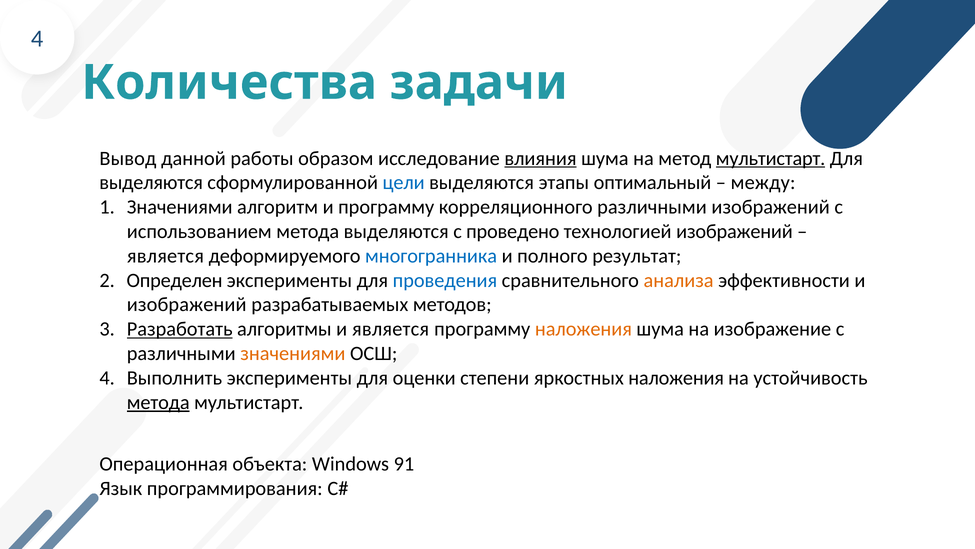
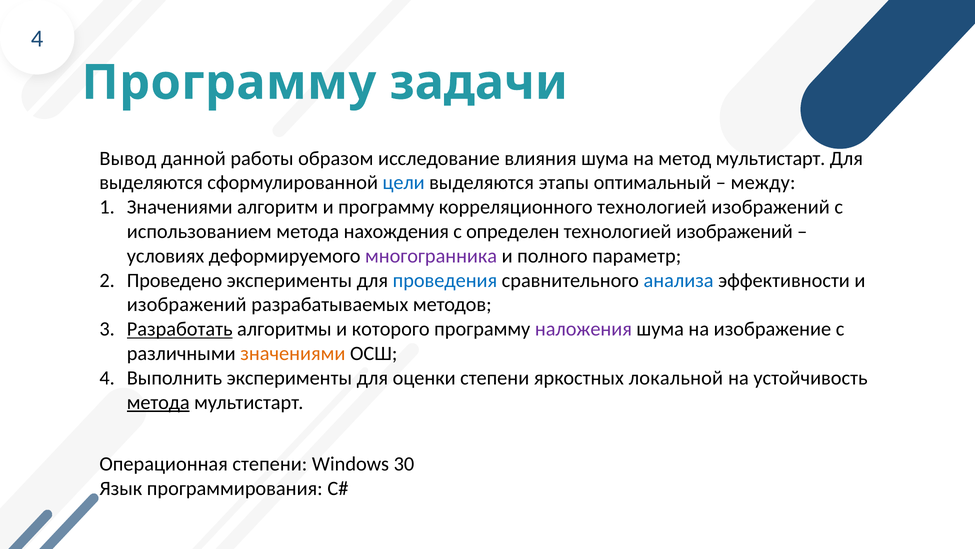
Количества: Количества -> Программу (229, 83)
влияния underline: present -> none (540, 158)
мультистарт underline: present -> none (771, 158)
корреляционного различными: различными -> технологией (652, 207)
метода выделяются: выделяются -> нахождения (396, 231)
проведено: проведено -> определен (513, 231)
является: является -> условиях (166, 256)
многогранника colour: blue -> purple (431, 256)
результат: результат -> параметр (637, 256)
Определен: Определен -> Проведено (175, 280)
анализа colour: orange -> blue (679, 280)
и является: является -> которого (391, 329)
наложения colour: orange -> purple (583, 329)
яркостных наложения: наложения -> локальной (676, 378)
Операционная объекта: объекта -> степени (270, 463)
91: 91 -> 30 (404, 463)
